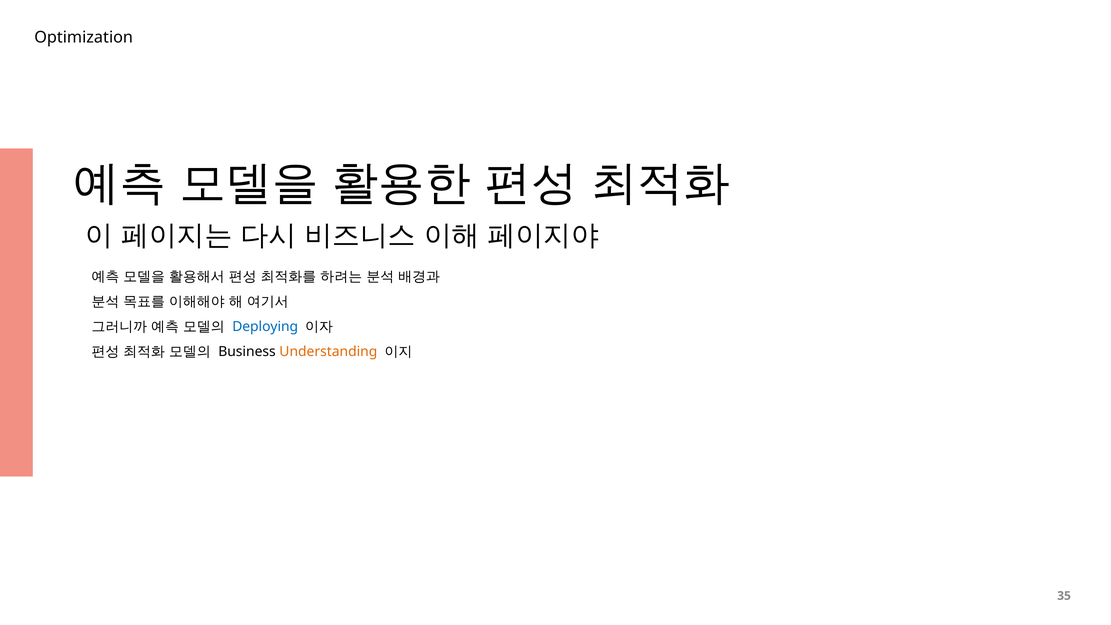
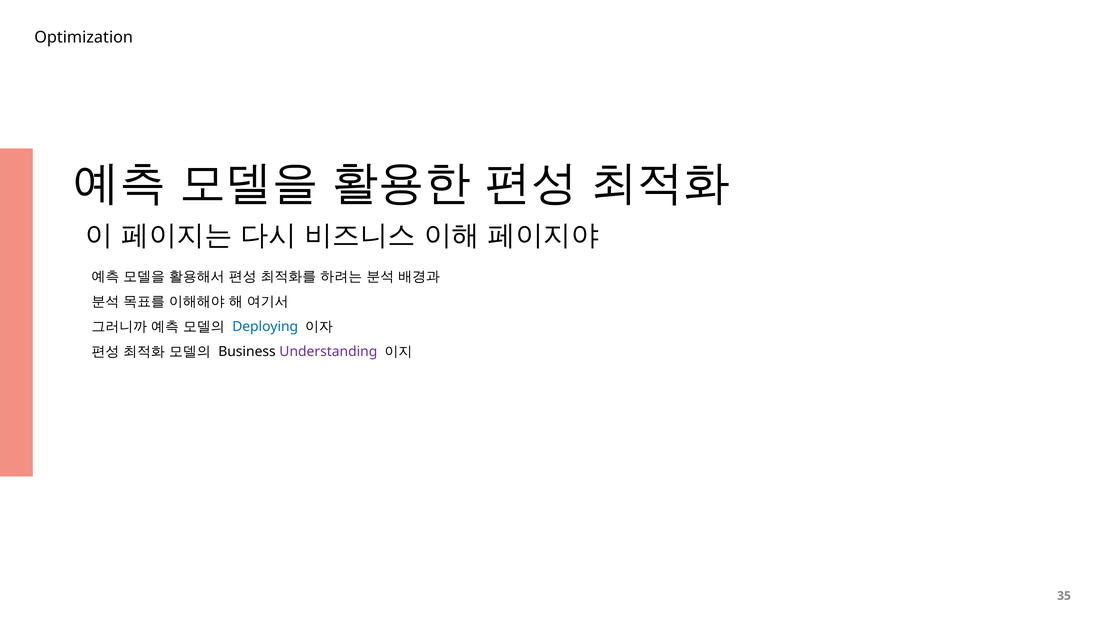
Understanding colour: orange -> purple (328, 352)
